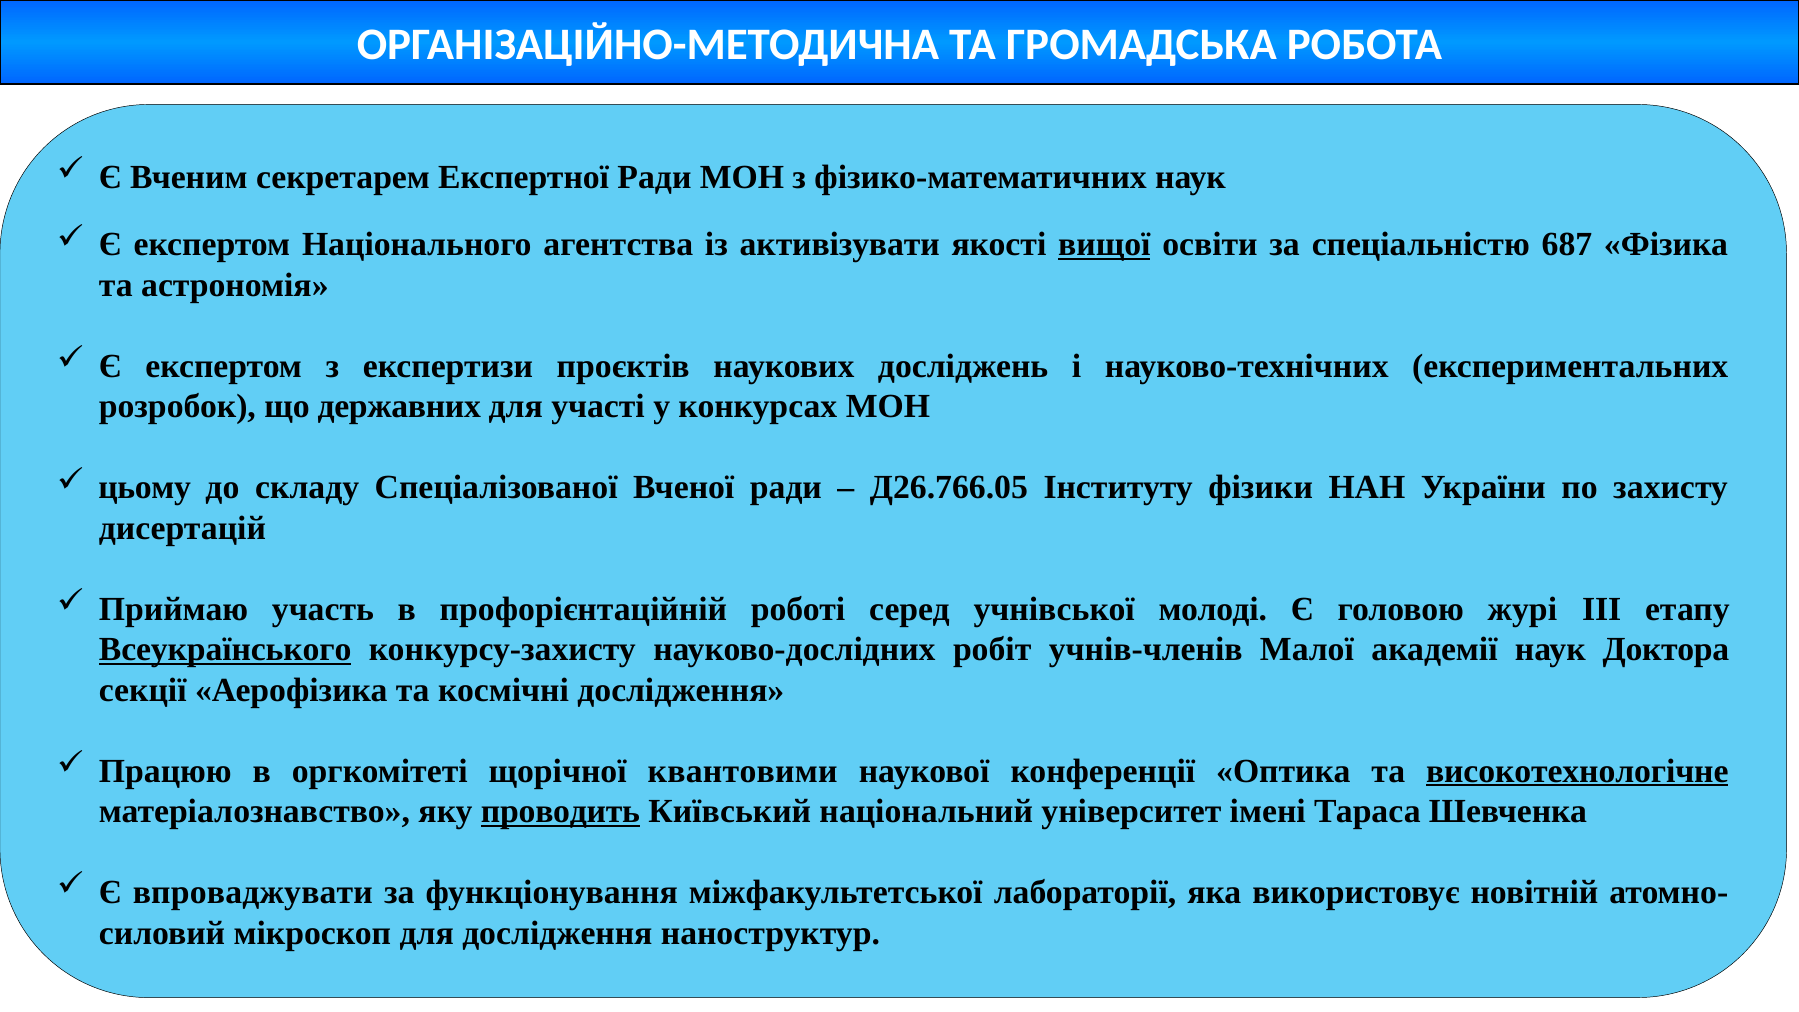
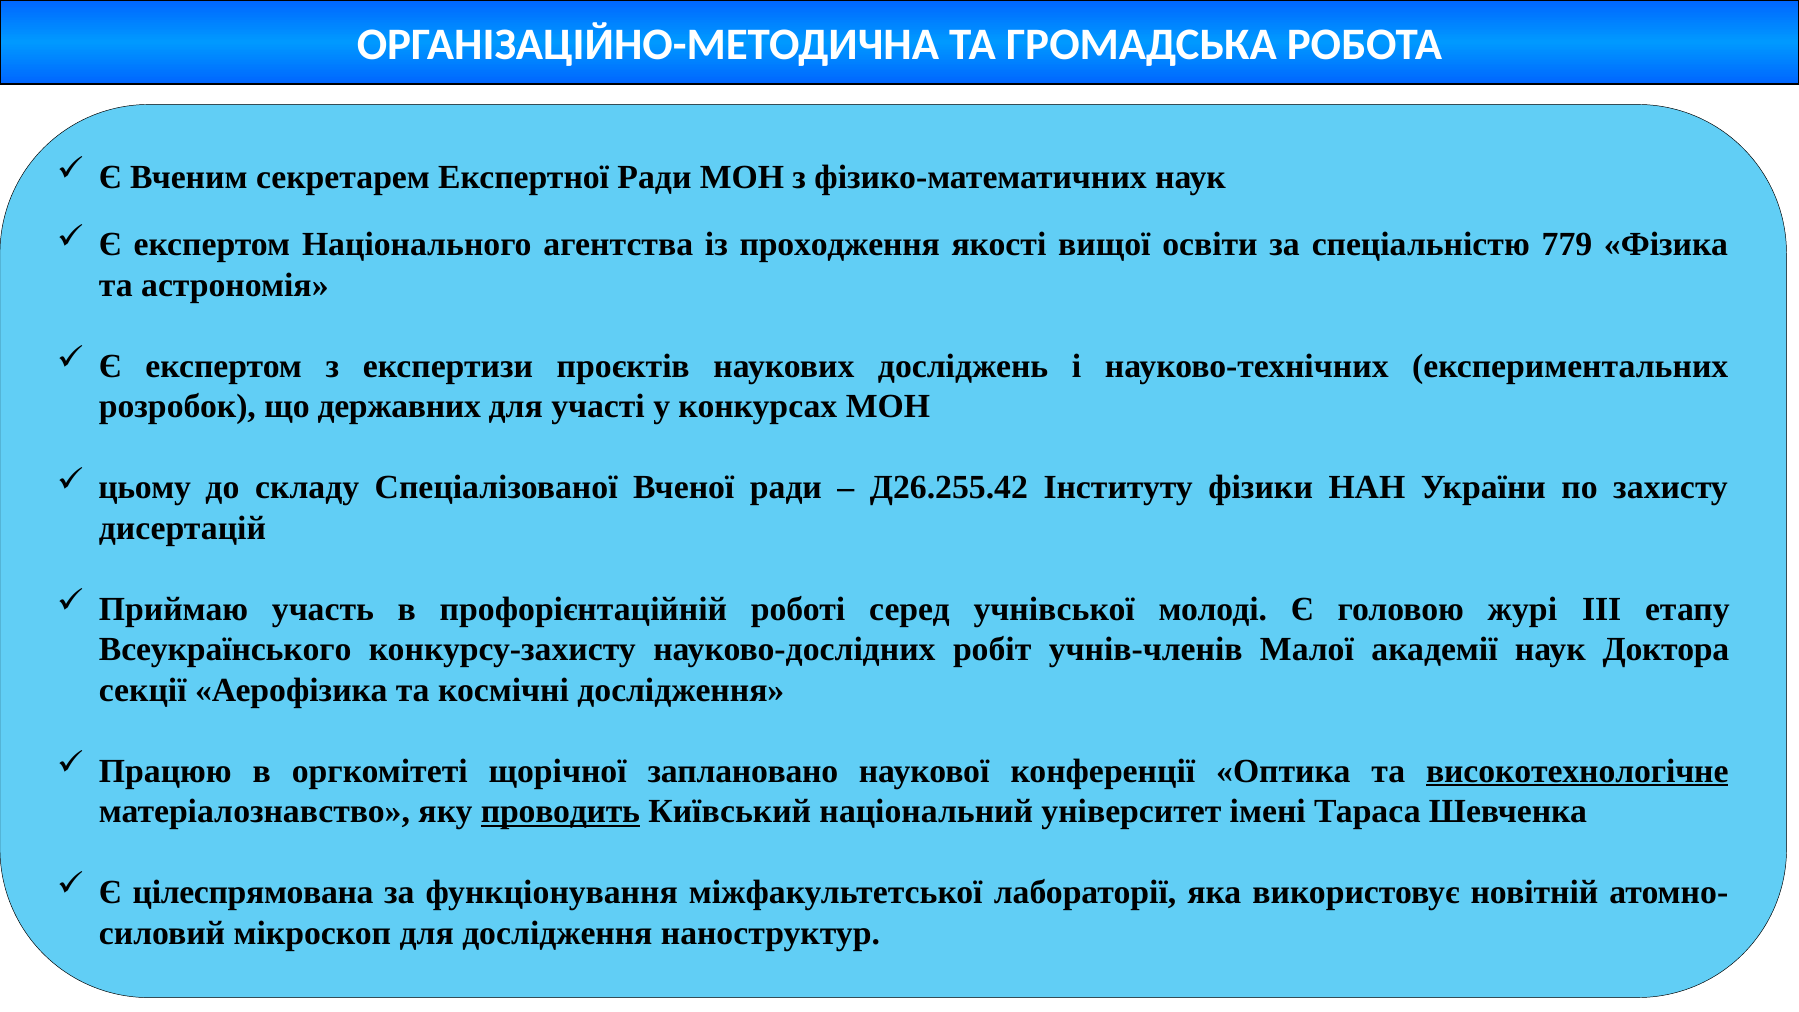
активізувати: активізувати -> проходження (840, 245)
вищої underline: present -> none (1104, 245)
687: 687 -> 779 (1567, 245)
Д26.766.05: Д26.766.05 -> Д26.255.42 (949, 488)
Всеукраїнського underline: present -> none (225, 649)
квантовими: квантовими -> заплановано (743, 771)
впроваджувати: впроваджувати -> цілеспрямована (253, 892)
